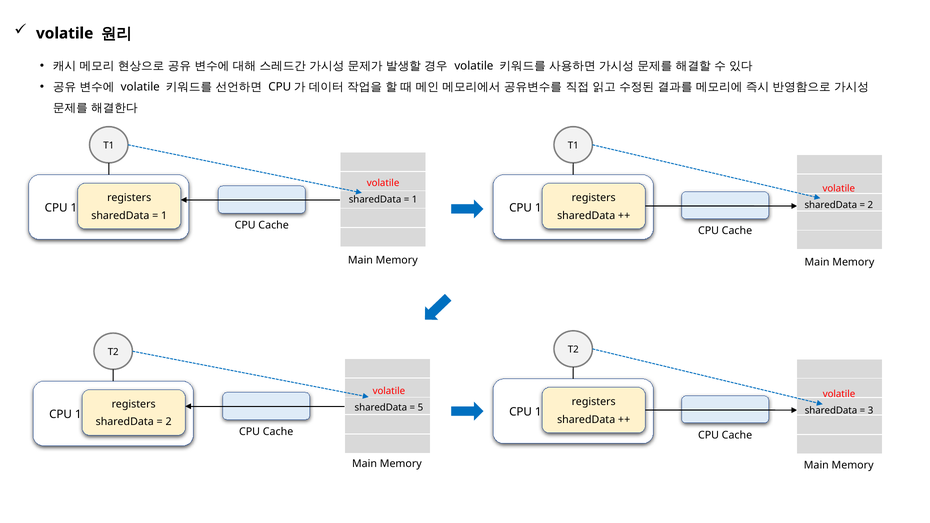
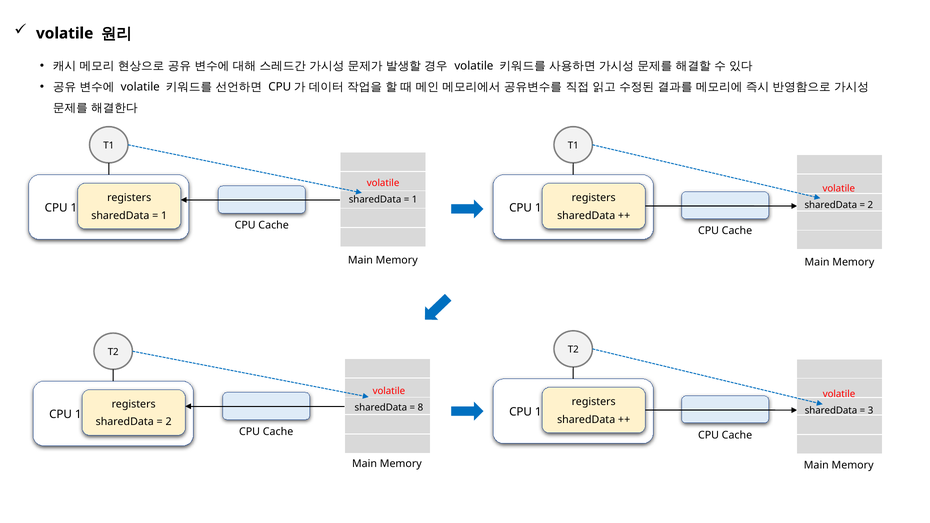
5: 5 -> 8 (420, 408)
